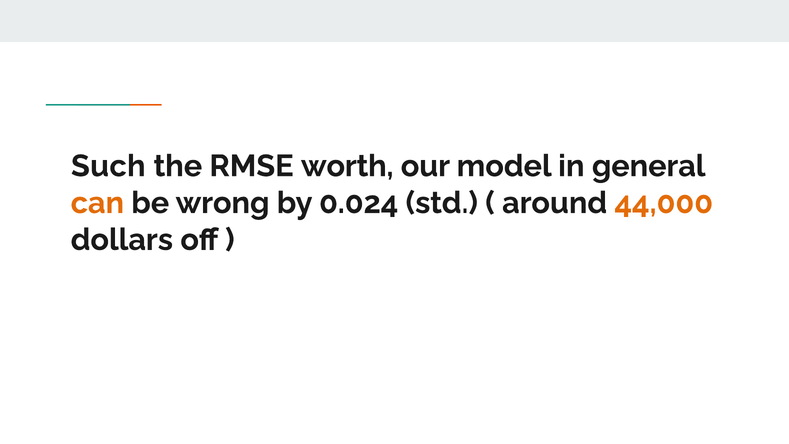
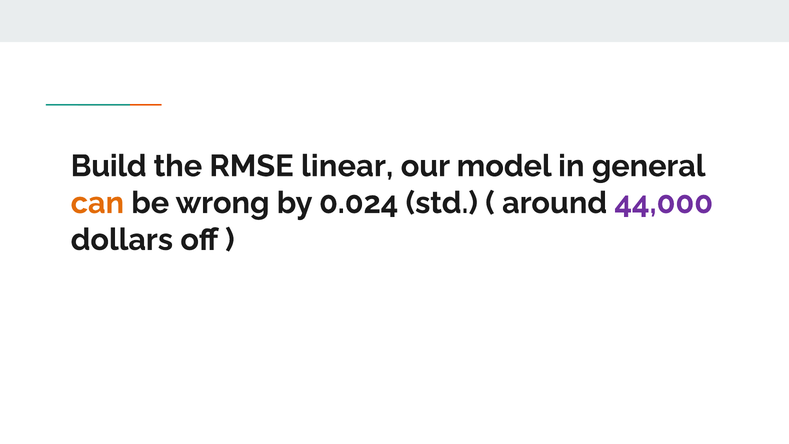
Such: Such -> Build (109, 166)
worth: worth -> linear (347, 166)
44,000 colour: orange -> purple (664, 203)
